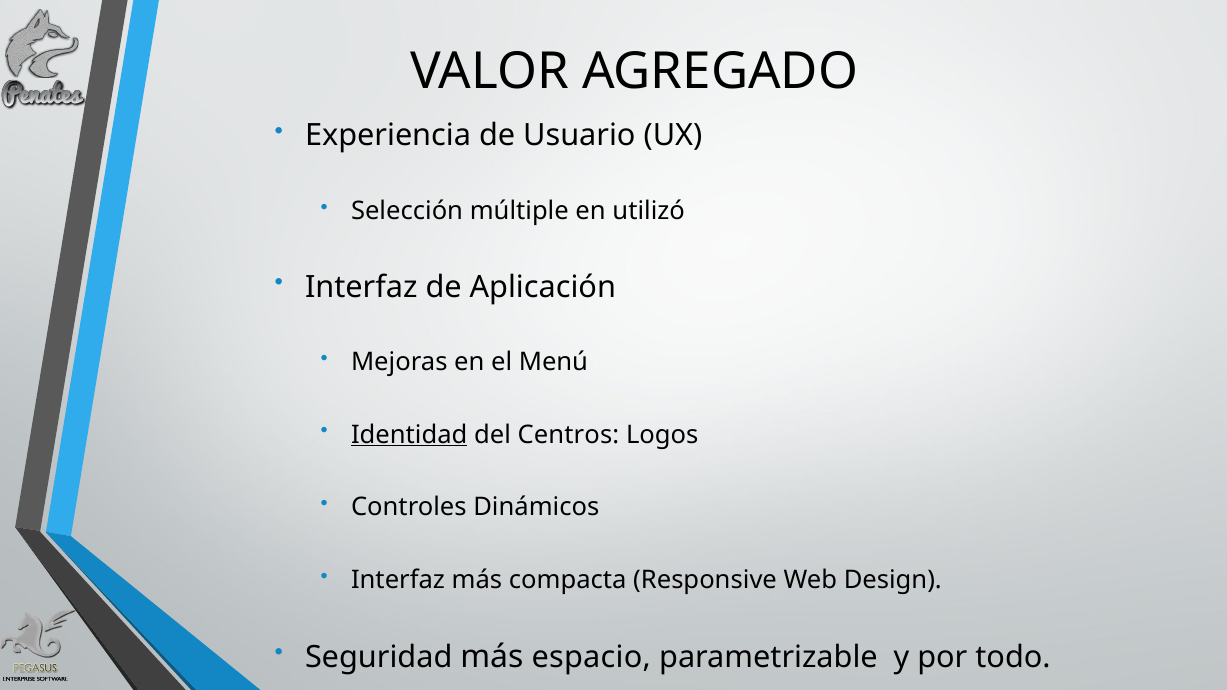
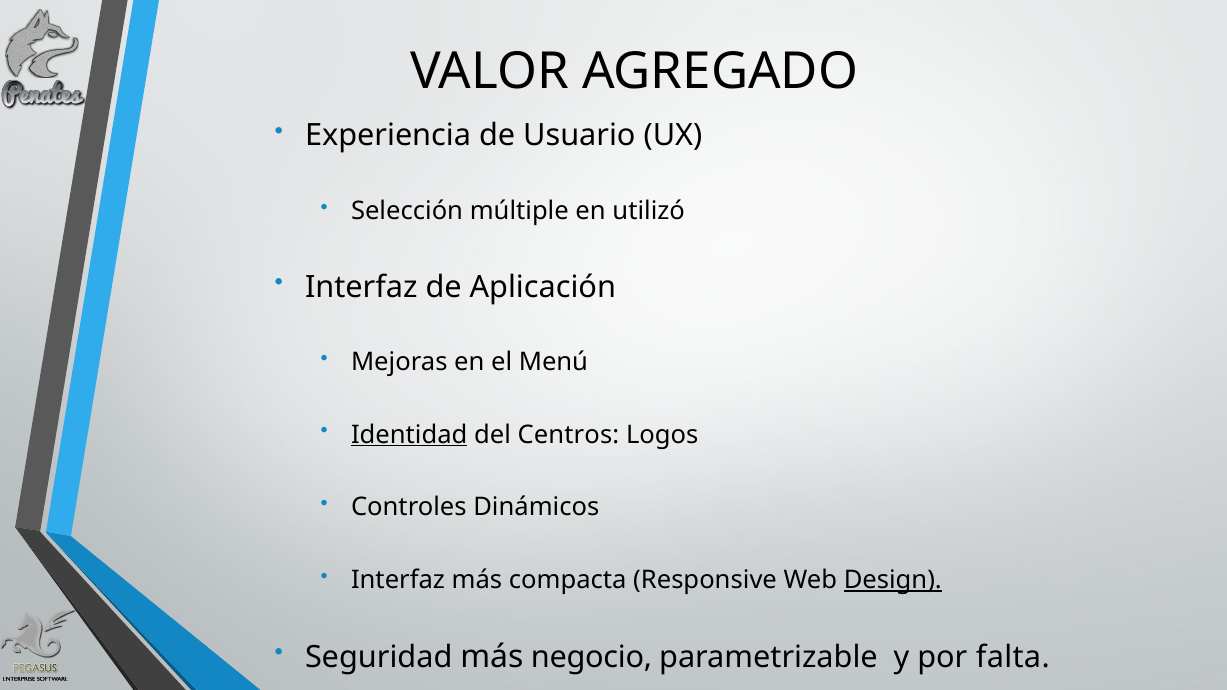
Design underline: none -> present (893, 580)
espacio: espacio -> negocio (591, 657)
todo: todo -> falta (1013, 657)
